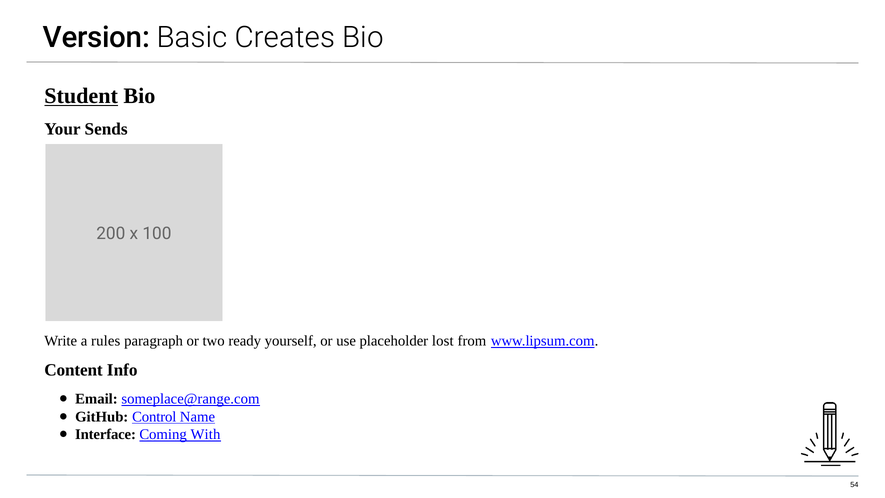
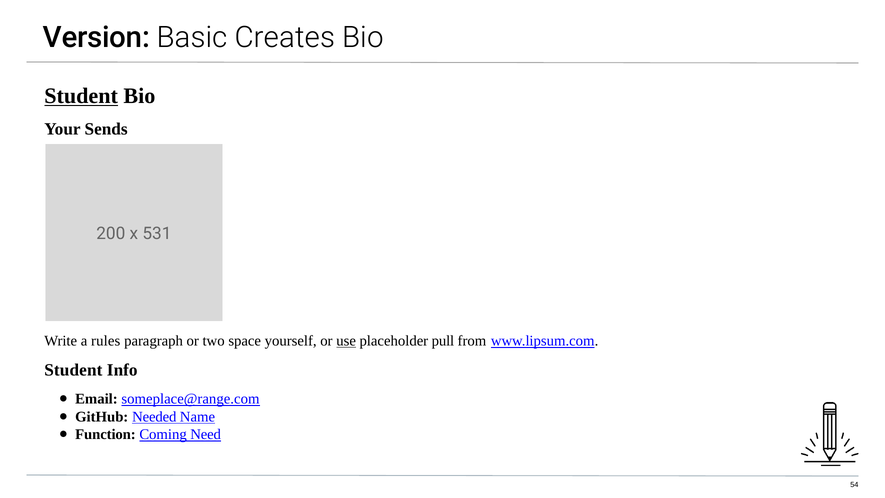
100: 100 -> 531 (157, 234)
ready: ready -> space (245, 341)
use underline: none -> present (346, 341)
lost: lost -> pull (443, 341)
Content: Content -> Student (73, 370)
Control: Control -> Needed (154, 417)
Interface: Interface -> Function (105, 434)
With: With -> Need (206, 434)
